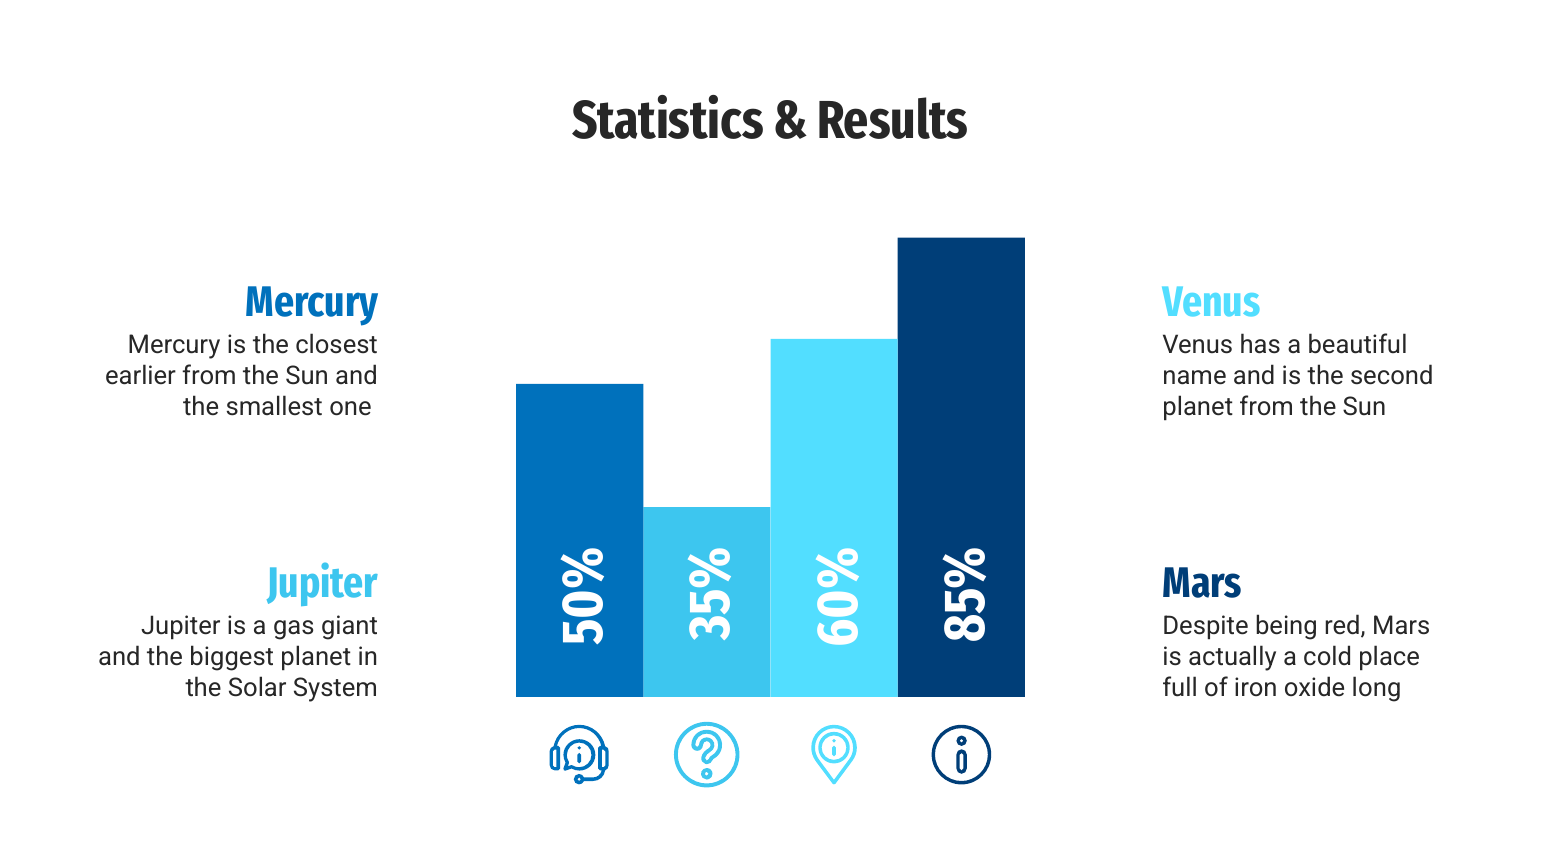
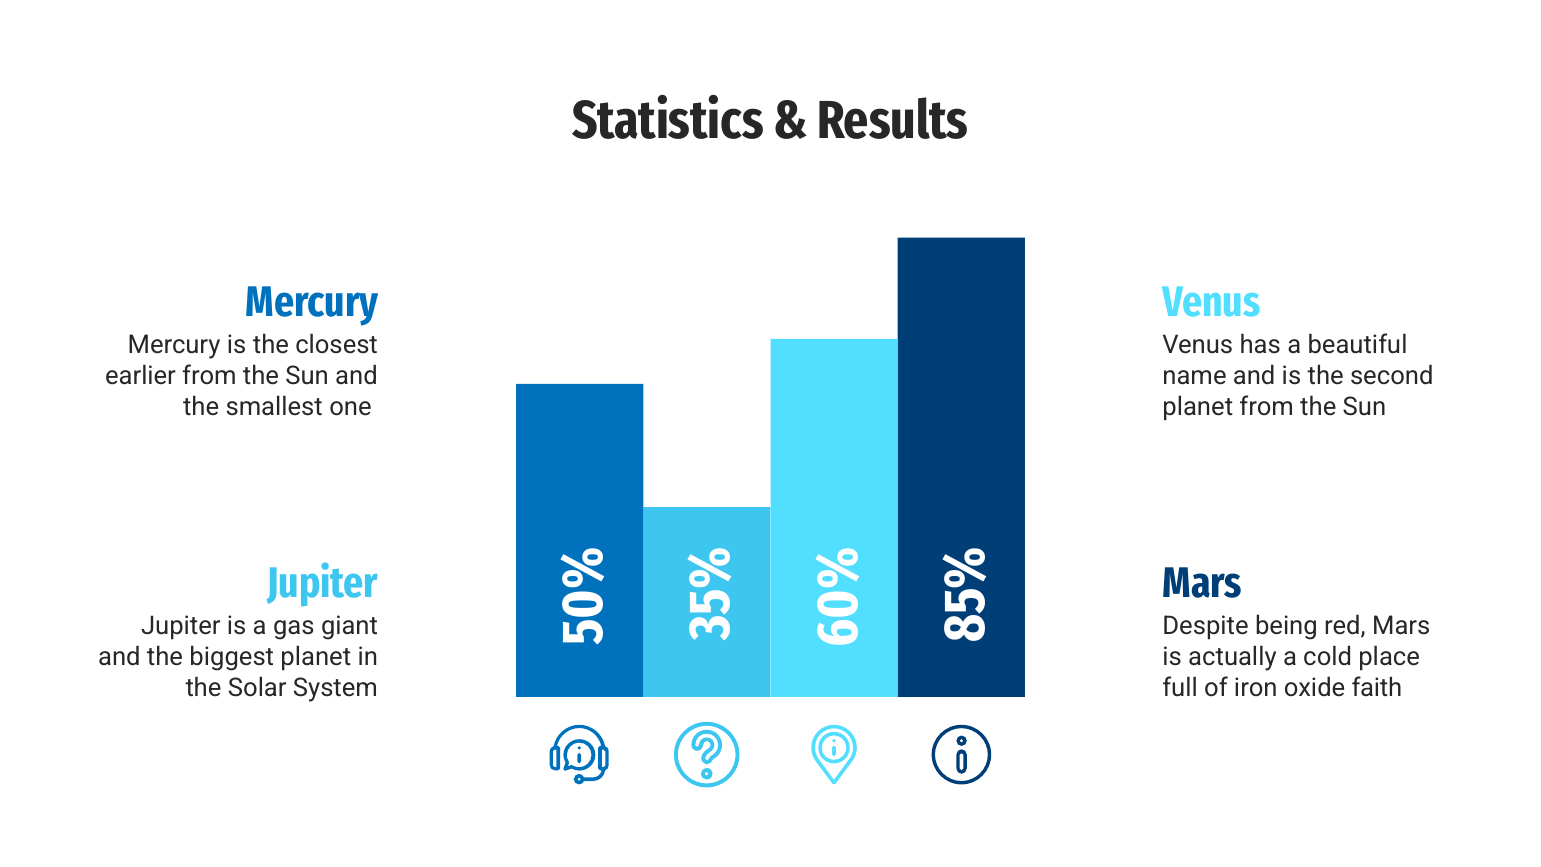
long: long -> faith (1377, 688)
